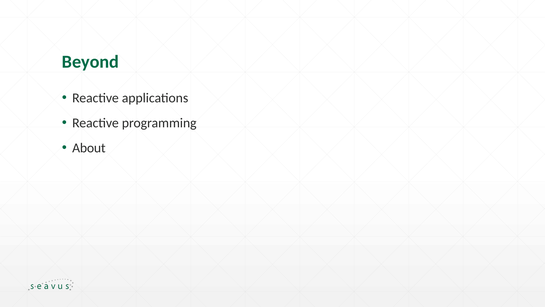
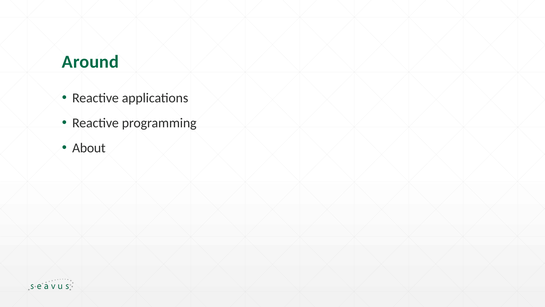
Beyond: Beyond -> Around (90, 62)
